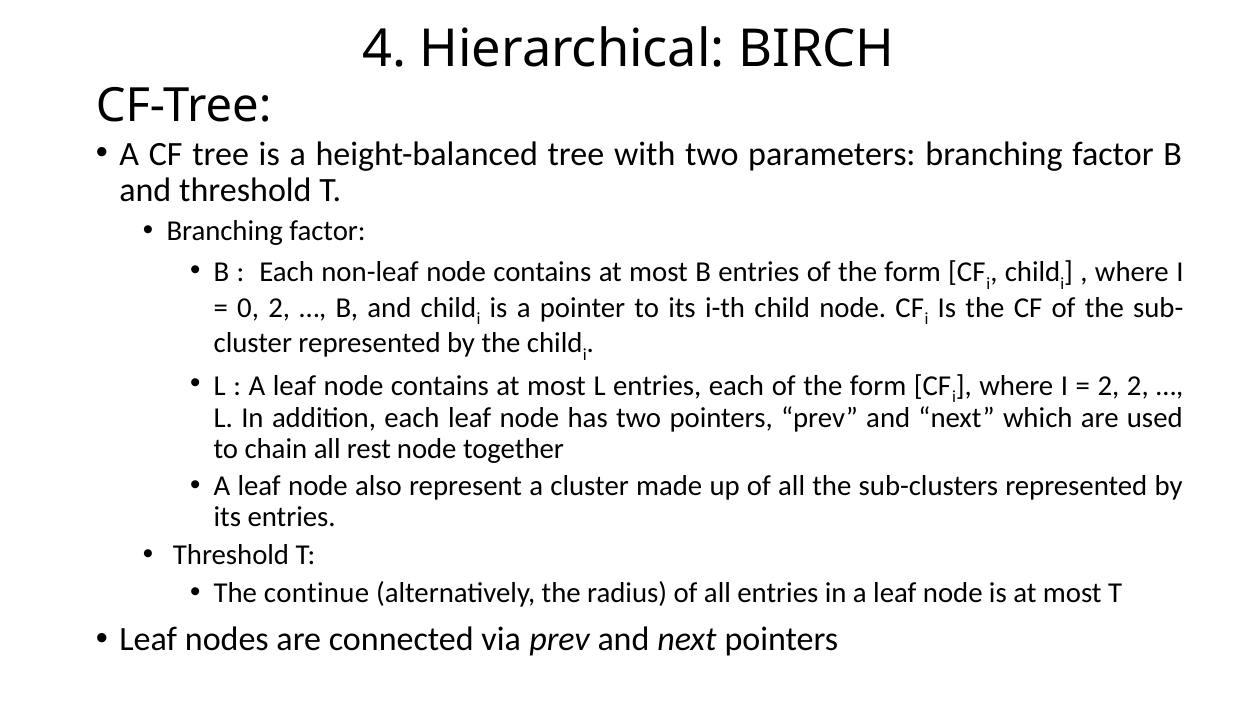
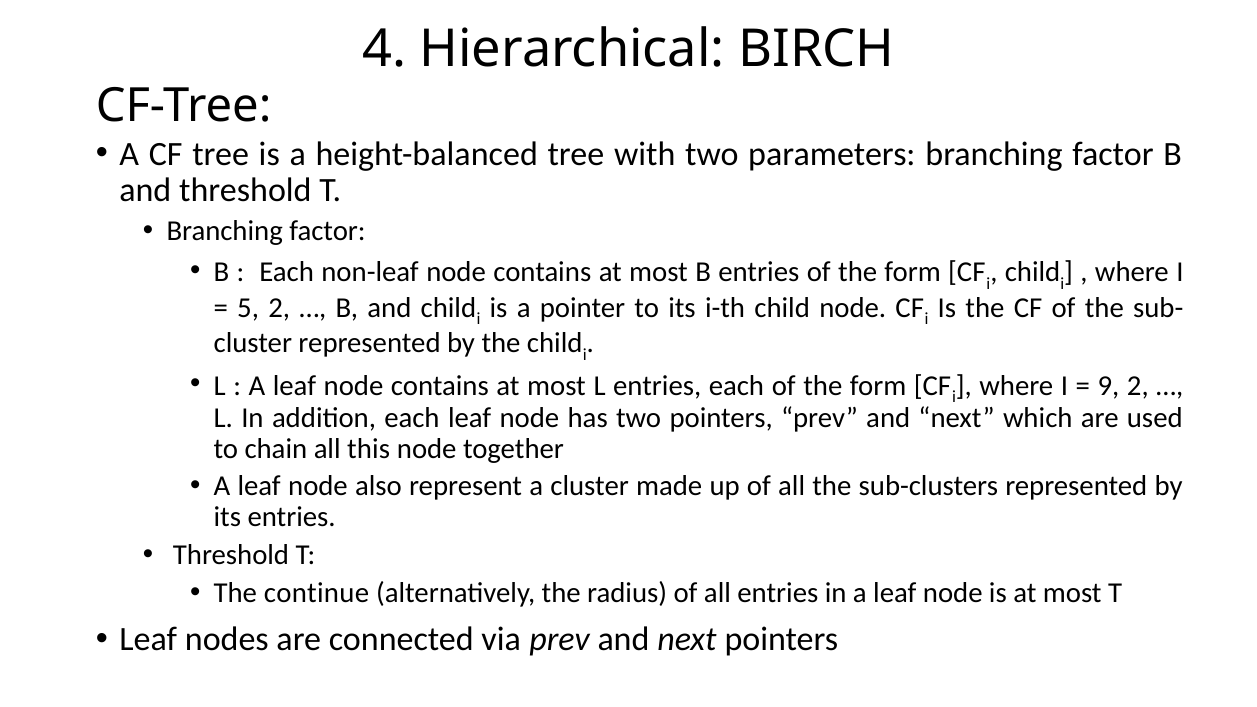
0: 0 -> 5 (248, 308)
2: 2 -> 9 (1108, 386)
rest: rest -> this (369, 449)
